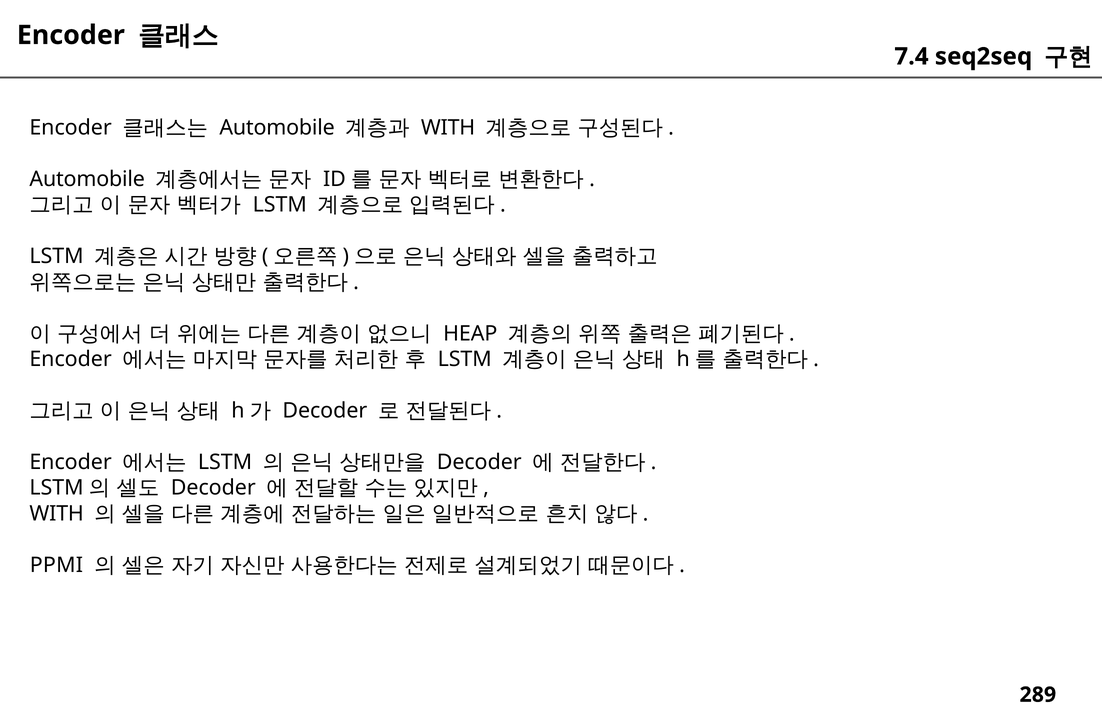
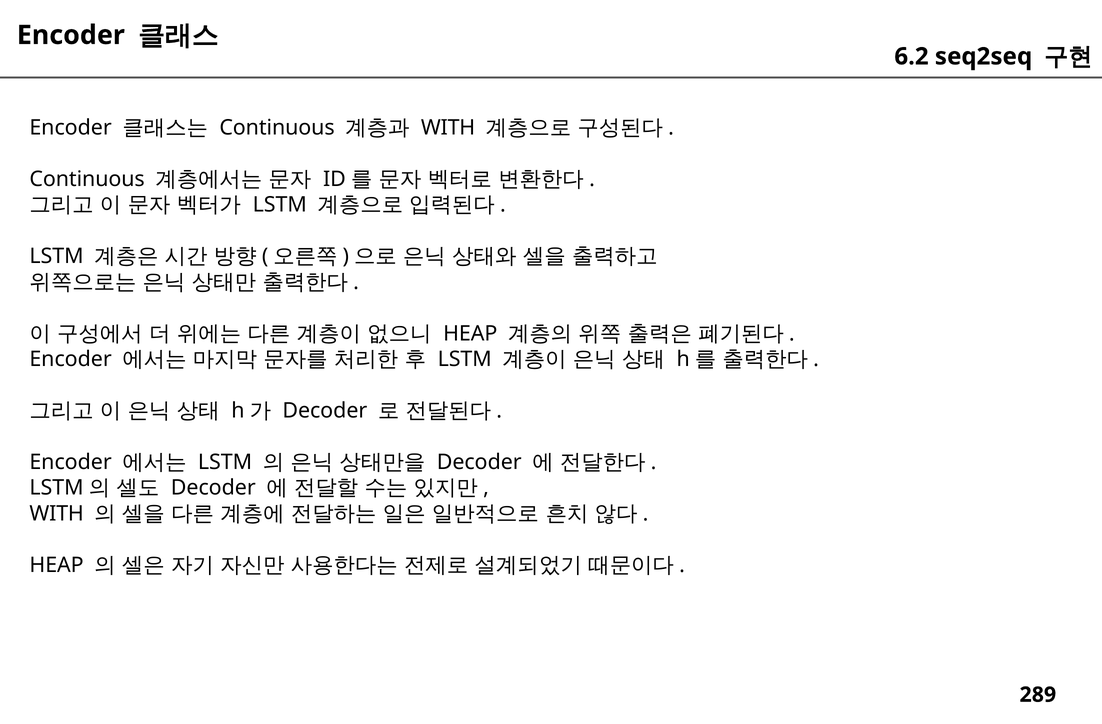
7.4: 7.4 -> 6.2 (911, 56)
Automobile: Automobile -> Continuous (277, 128)
Automobile: Automobile -> Continuous (87, 179)
PPMI: PPMI -> HEAP (57, 565)
